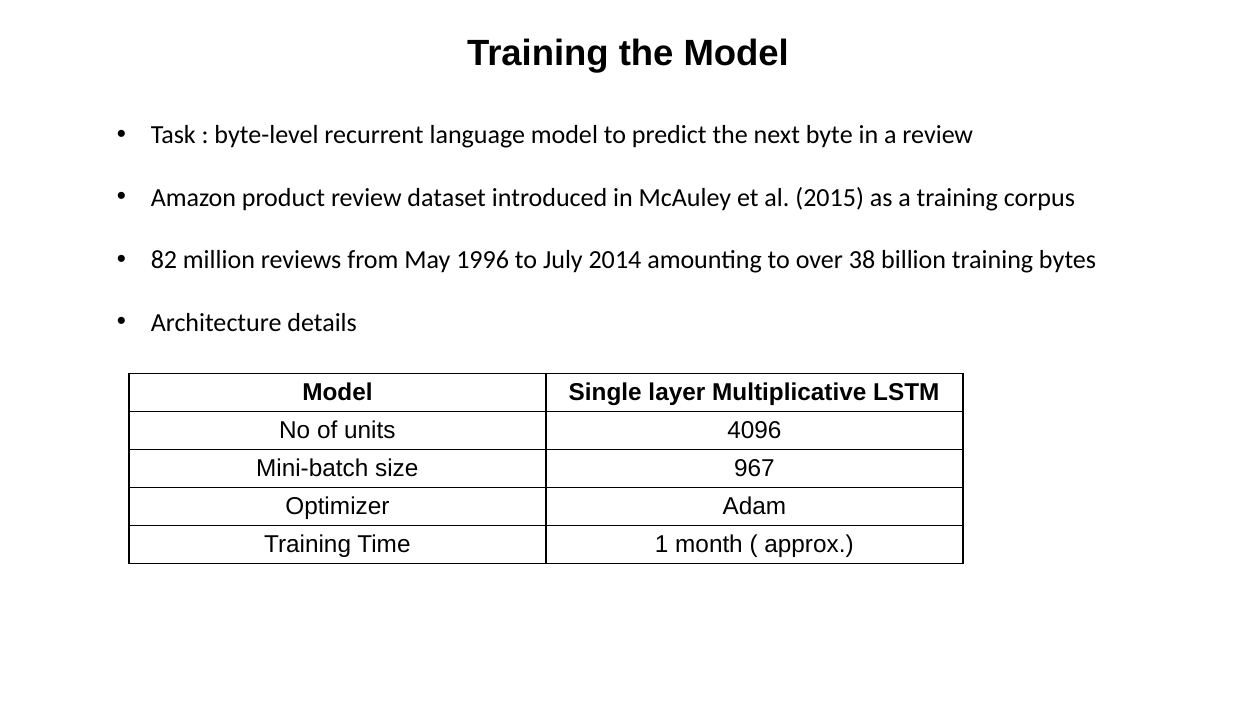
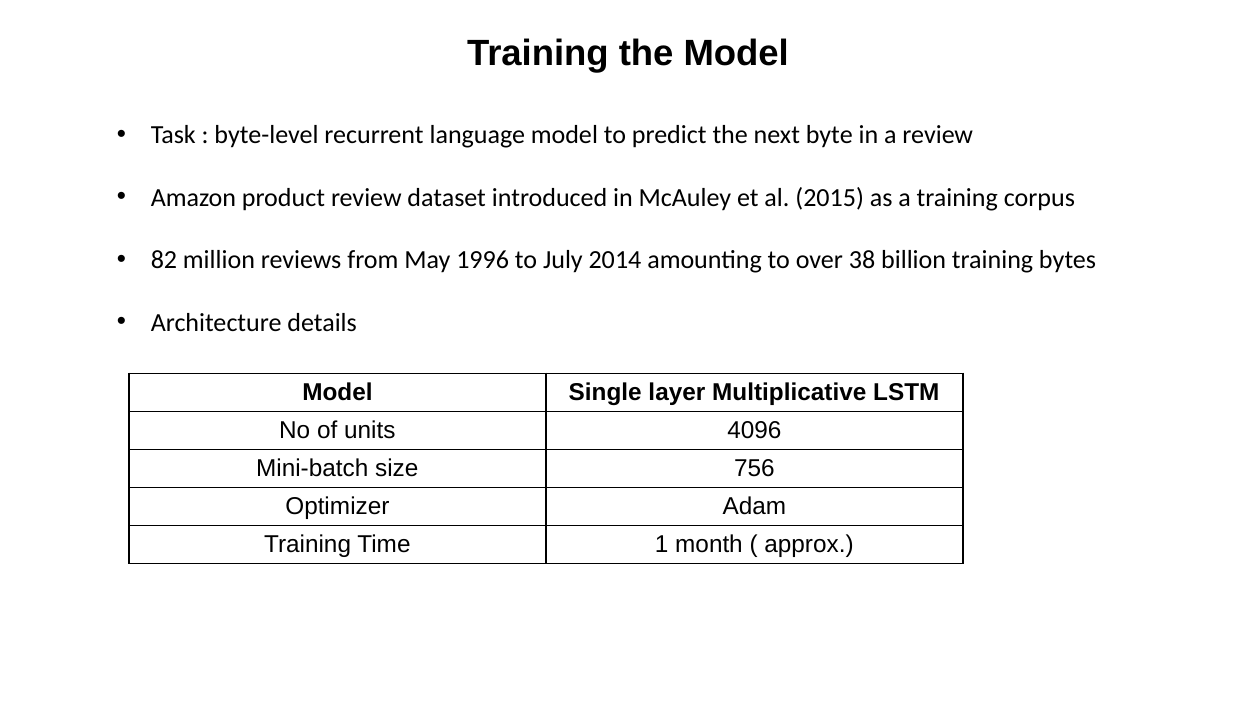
967: 967 -> 756 (754, 468)
